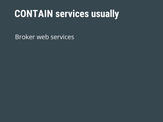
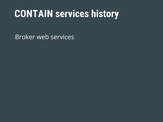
usually: usually -> history (105, 14)
